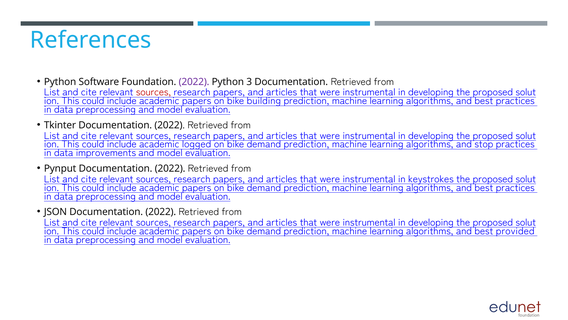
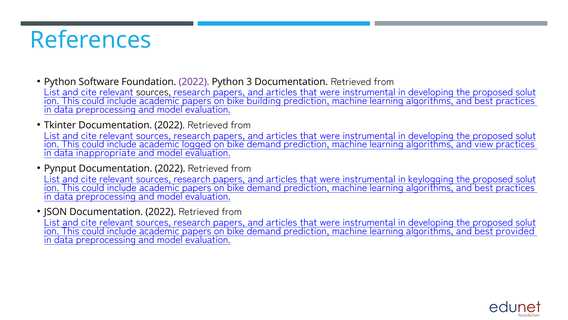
sources colour: red -> black (154, 92)
stop: stop -> view (484, 144)
improvements: improvements -> inappropriate (106, 153)
keystrokes: keystrokes -> keylogging (431, 179)
